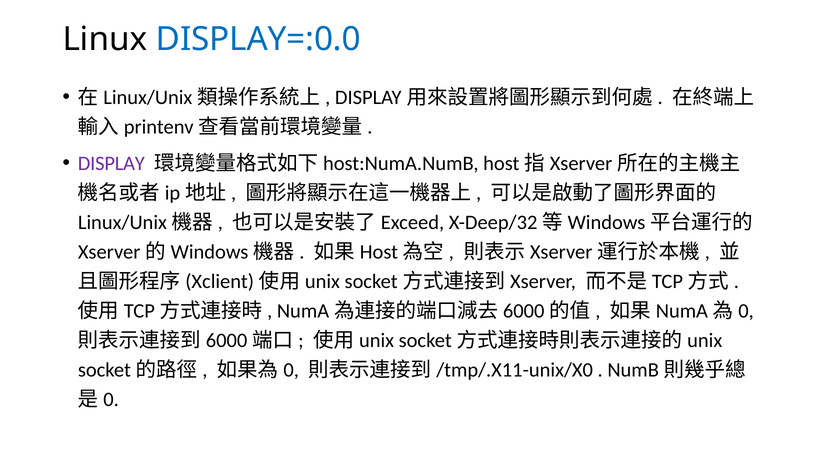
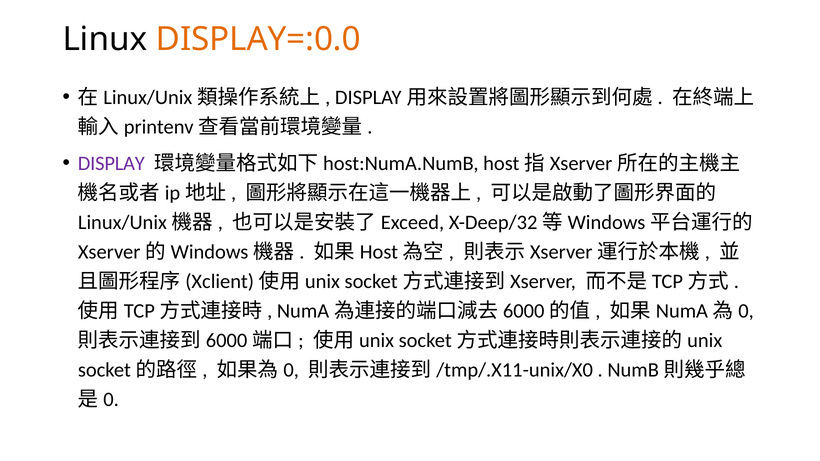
DISPLAY=:0.0 colour: blue -> orange (258, 39)
